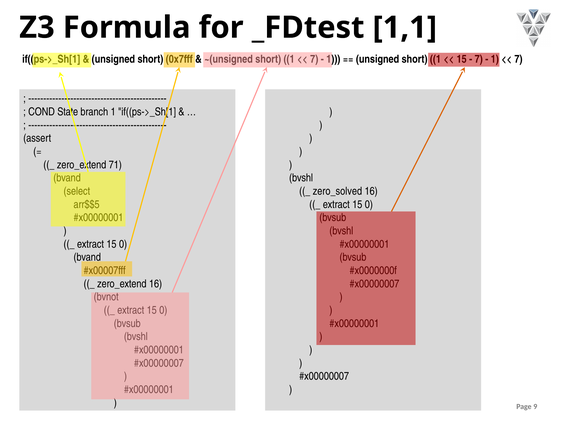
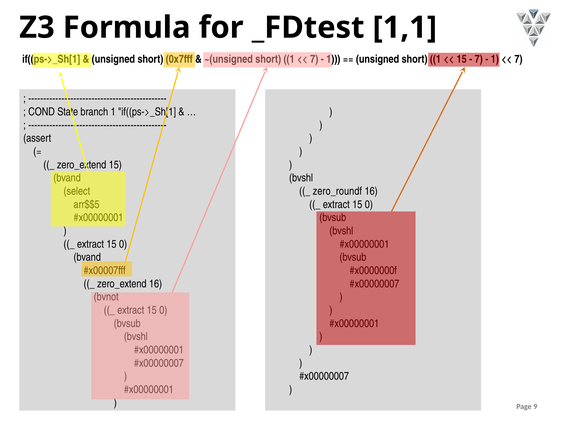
zero_extend 71: 71 -> 15 (115, 165)
zero_solved: zero_solved -> zero_roundf (337, 191)
